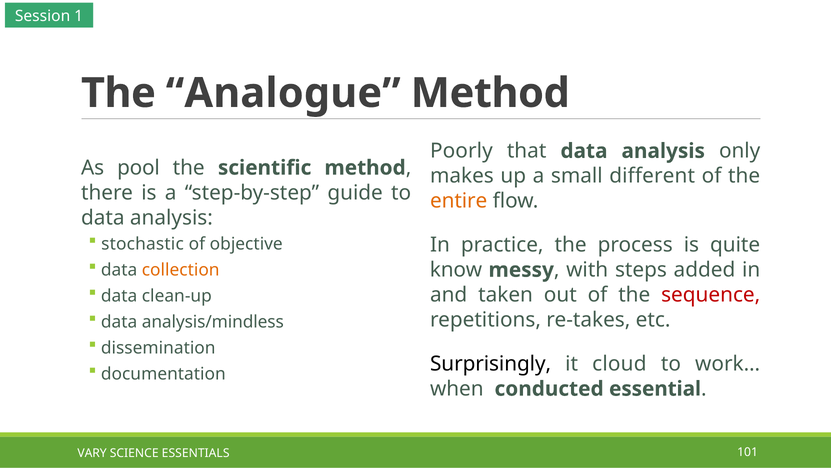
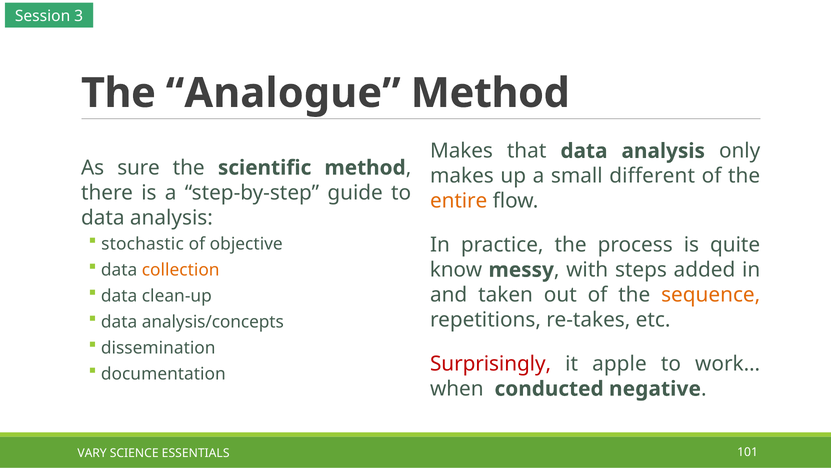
1: 1 -> 3 (79, 16)
Poorly: Poorly -> Makes (461, 151)
pool: pool -> sure (139, 168)
sequence colour: red -> orange (711, 295)
analysis/mindless: analysis/mindless -> analysis/concepts (213, 322)
Surprisingly colour: black -> red (491, 363)
cloud: cloud -> apple (619, 363)
essential: essential -> negative (655, 388)
